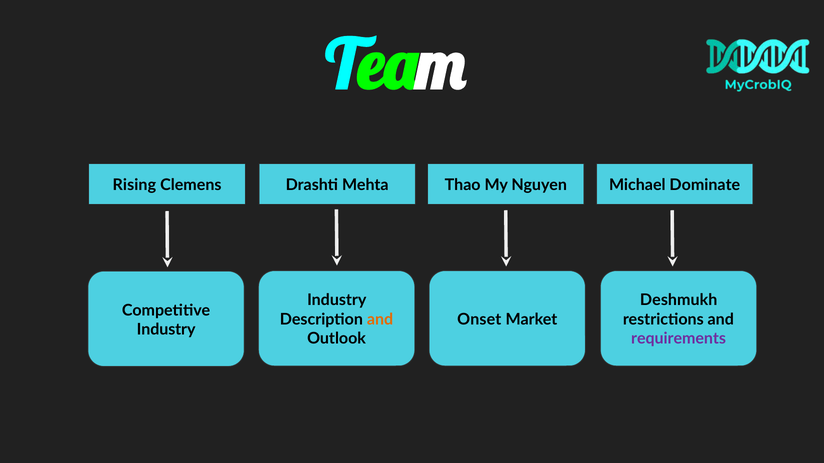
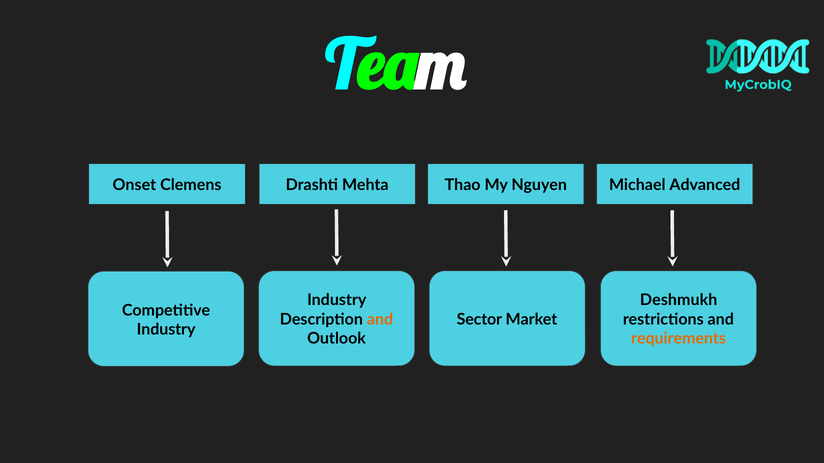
Rising: Rising -> Onset (134, 185)
Dominate: Dominate -> Advanced (705, 185)
Onset: Onset -> Sector (479, 320)
requirements colour: purple -> orange (679, 339)
